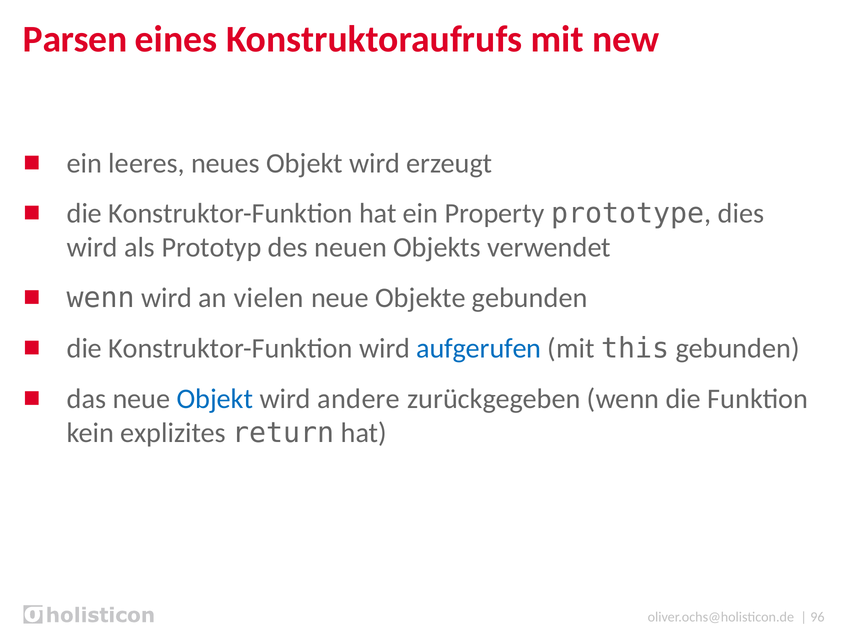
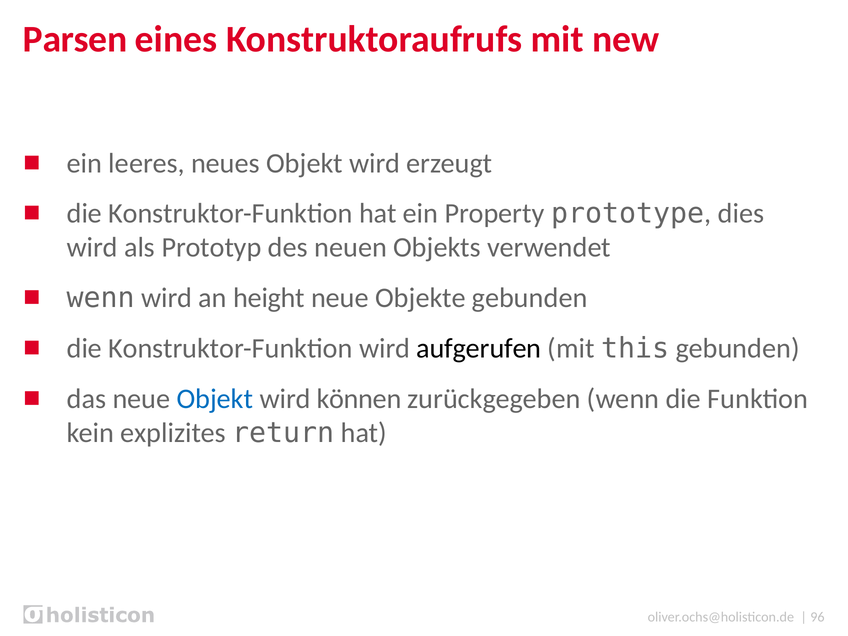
vielen: vielen -> height (269, 298)
aufgerufen colour: blue -> black (479, 348)
andere: andere -> können (359, 399)
